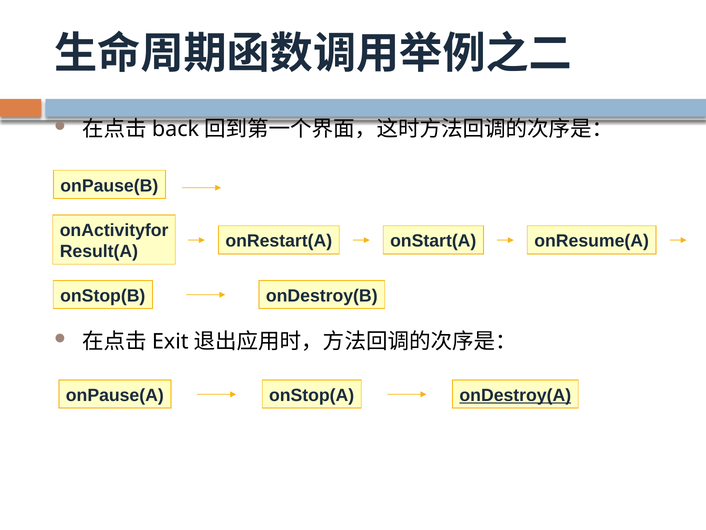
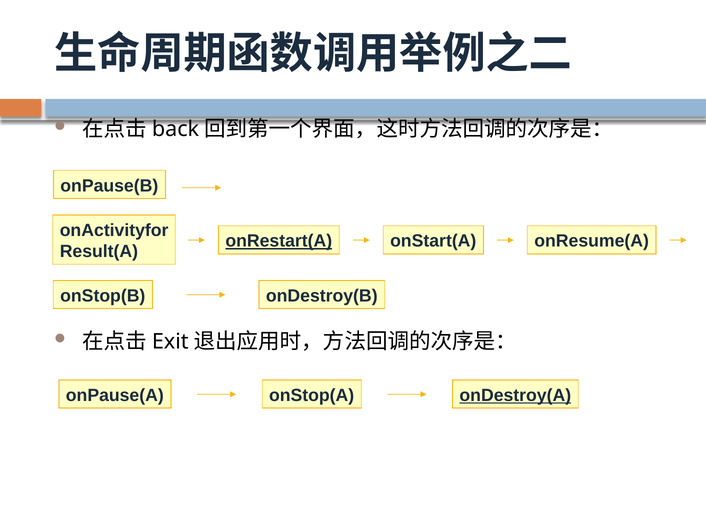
onRestart(A underline: none -> present (279, 241)
